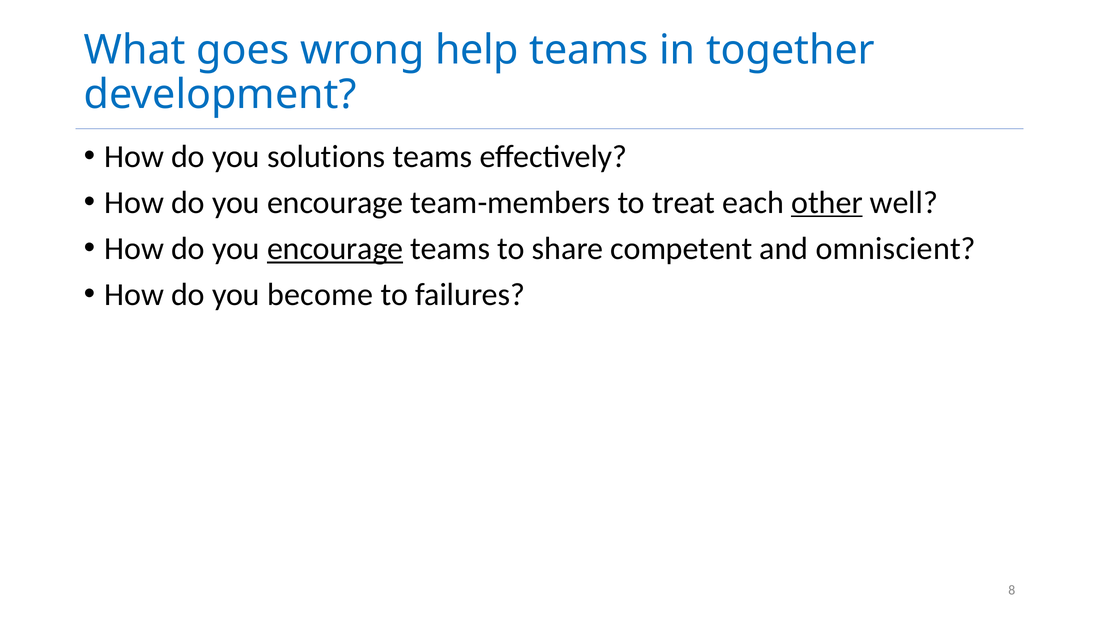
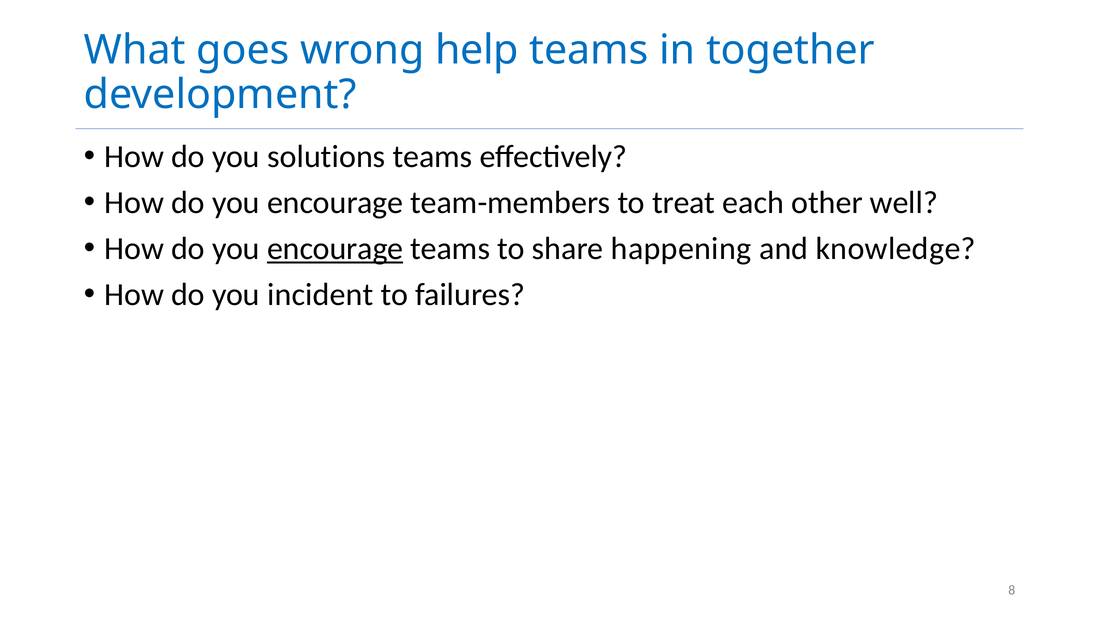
other underline: present -> none (827, 203)
competent: competent -> happening (681, 249)
omniscient: omniscient -> knowledge (896, 249)
become: become -> incident (320, 295)
